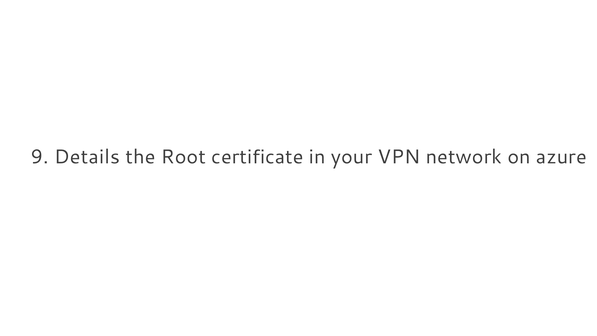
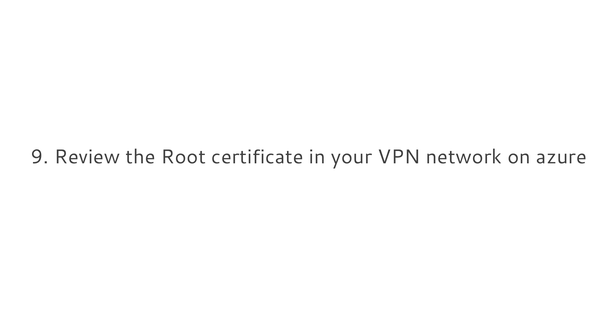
Details: Details -> Review (87, 157)
